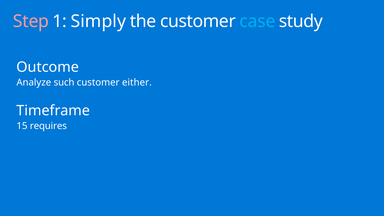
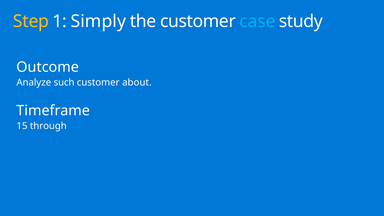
Step colour: pink -> yellow (31, 21)
either: either -> about (137, 83)
requires: requires -> through (48, 126)
